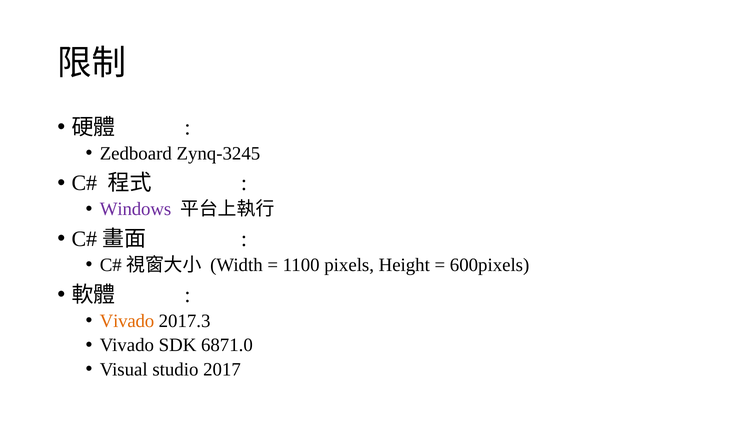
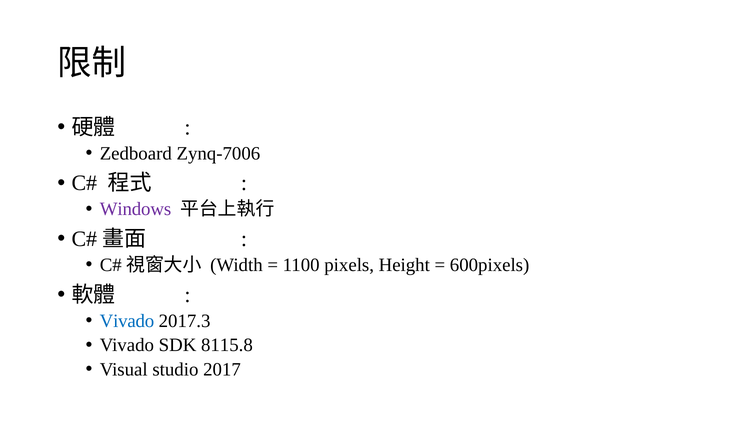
Zynq-3245: Zynq-3245 -> Zynq-7006 (218, 153)
Vivado colour: orange -> blue (127, 321)
6871.0: 6871.0 -> 8115.8 (227, 345)
